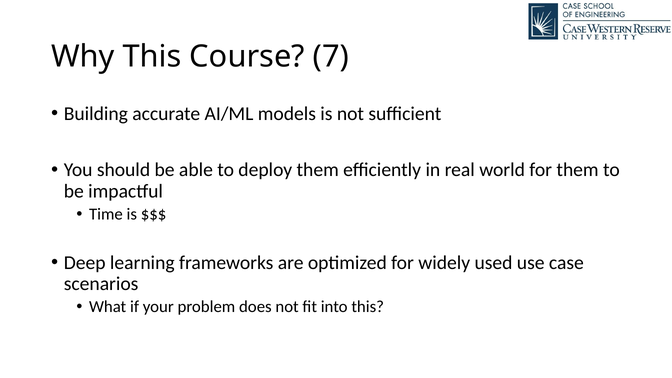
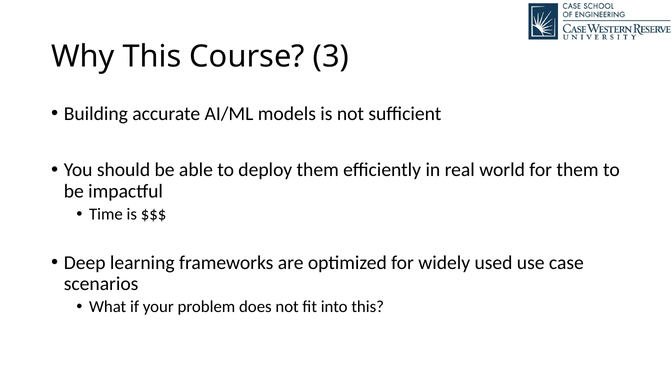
7: 7 -> 3 (331, 56)
